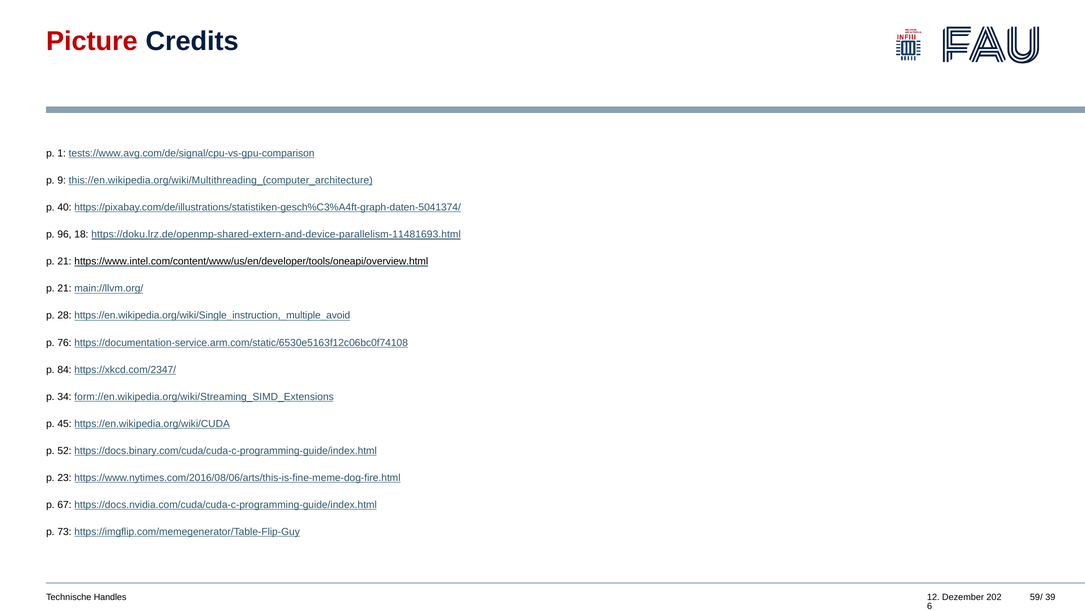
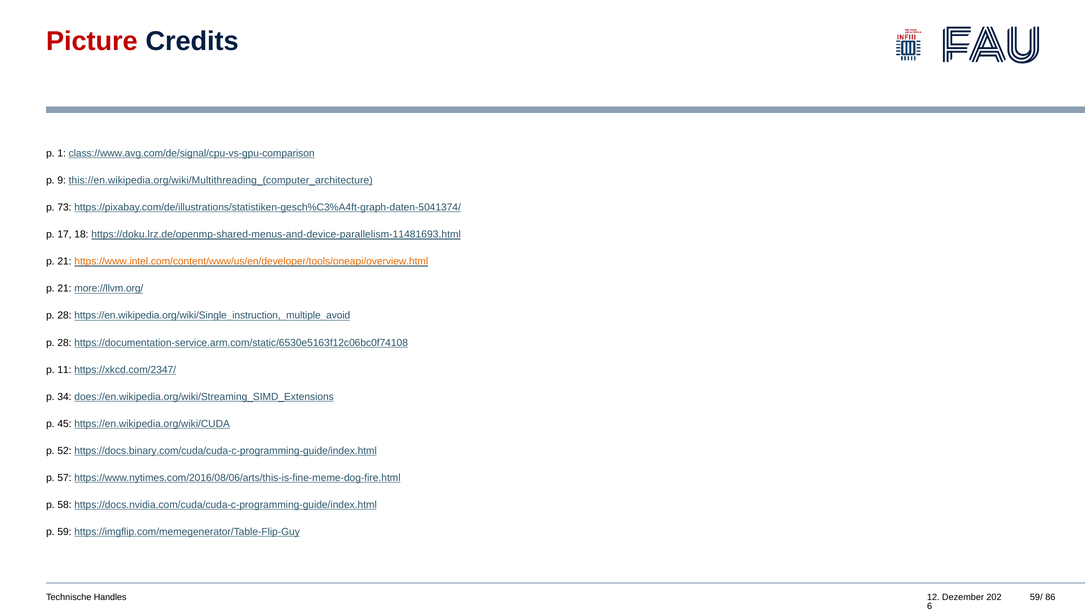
tests://www.avg.com/de/signal/cpu-vs-gpu-comparison: tests://www.avg.com/de/signal/cpu-vs-gpu-comparison -> class://www.avg.com/de/signal/cpu-vs-gpu-comparison (192, 153)
40: 40 -> 73 (64, 207)
96: 96 -> 17 (64, 234)
https://doku.lrz.de/openmp-shared-extern-and-device-parallelism-11481693.html: https://doku.lrz.de/openmp-shared-extern-and-device-parallelism-11481693.html -> https://doku.lrz.de/openmp-shared-menus-and-device-parallelism-11481693.html (276, 234)
https://www.intel.com/content/www/us/en/developer/tools/oneapi/overview.html colour: black -> orange (251, 261)
main://llvm.org/: main://llvm.org/ -> more://llvm.org/ (109, 288)
76: 76 -> 28 (64, 342)
84: 84 -> 11 (64, 369)
form://en.wikipedia.org/wiki/Streaming_SIMD_Extensions: form://en.wikipedia.org/wiki/Streaming_SIMD_Extensions -> does://en.wikipedia.org/wiki/Streaming_SIMD_Extensions (204, 396)
23: 23 -> 57 (64, 477)
67: 67 -> 58 (64, 504)
p 73: 73 -> 59 (64, 531)
39: 39 -> 86 (1050, 596)
